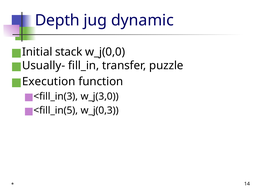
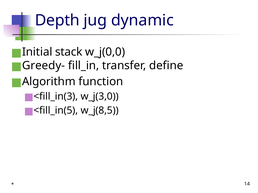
Usually-: Usually- -> Greedy- (44, 66)
puzzle: puzzle -> define (166, 66)
Execution: Execution -> Algorithm (49, 82)
w_j(0,3: w_j(0,3 -> w_j(8,5 (100, 111)
